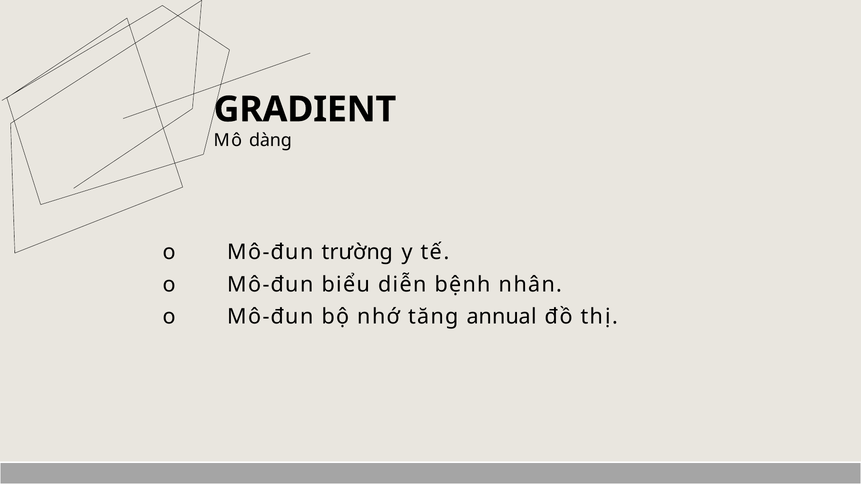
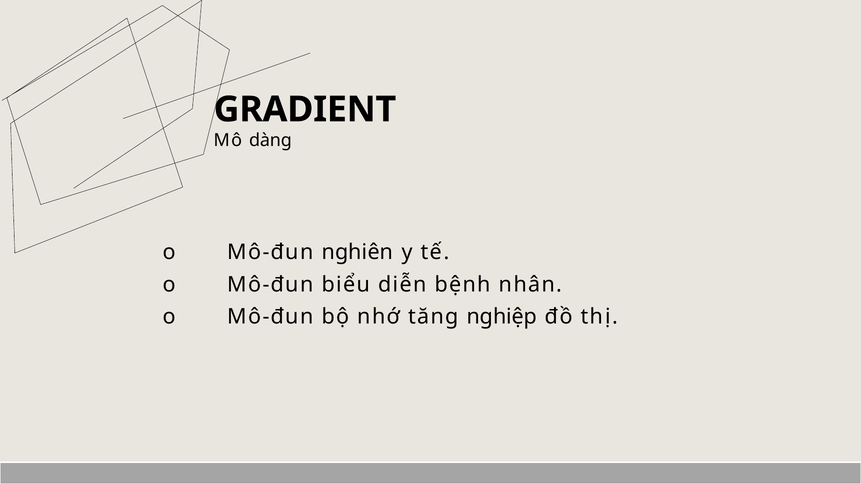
trường: trường -> nghiên (357, 252)
annual: annual -> nghiệp (502, 317)
